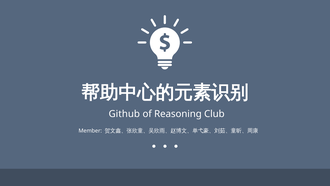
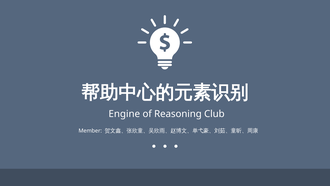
Github: Github -> Engine (124, 114)
